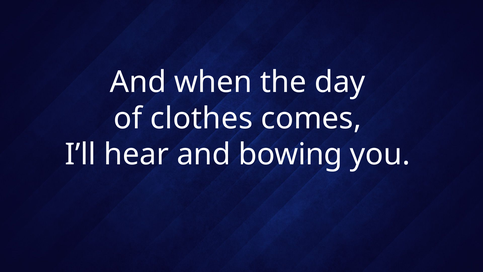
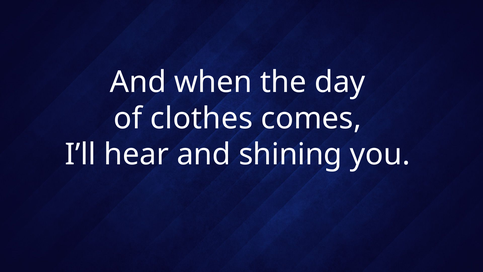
bowing: bowing -> shining (290, 154)
